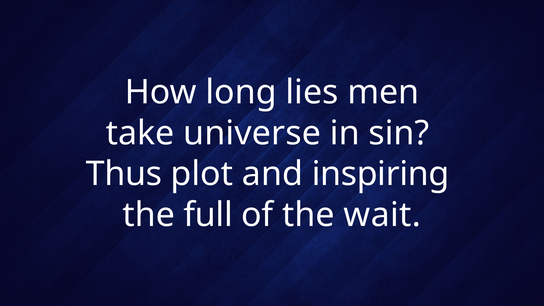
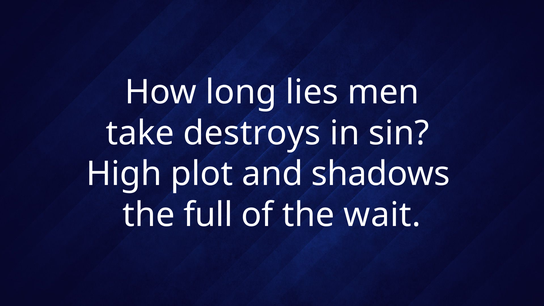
universe: universe -> destroys (252, 133)
Thus: Thus -> High (124, 174)
inspiring: inspiring -> shadows (381, 174)
